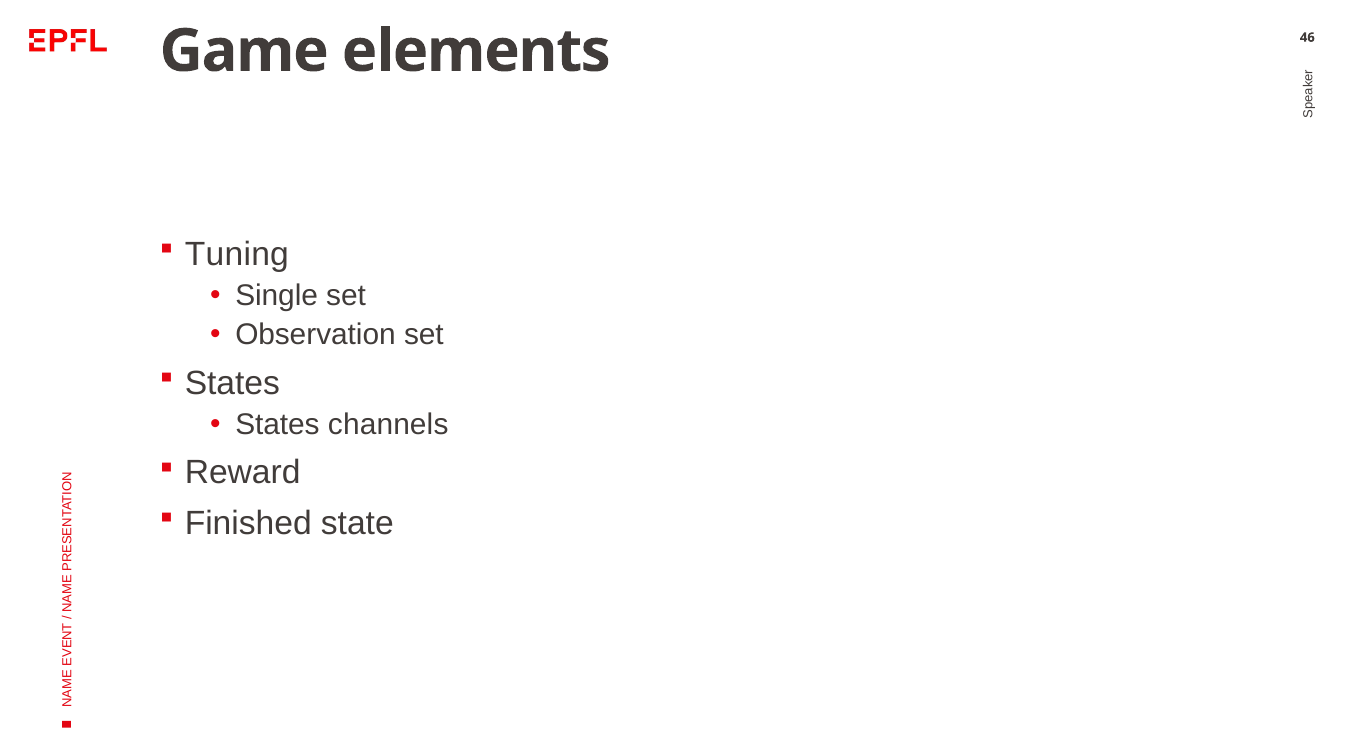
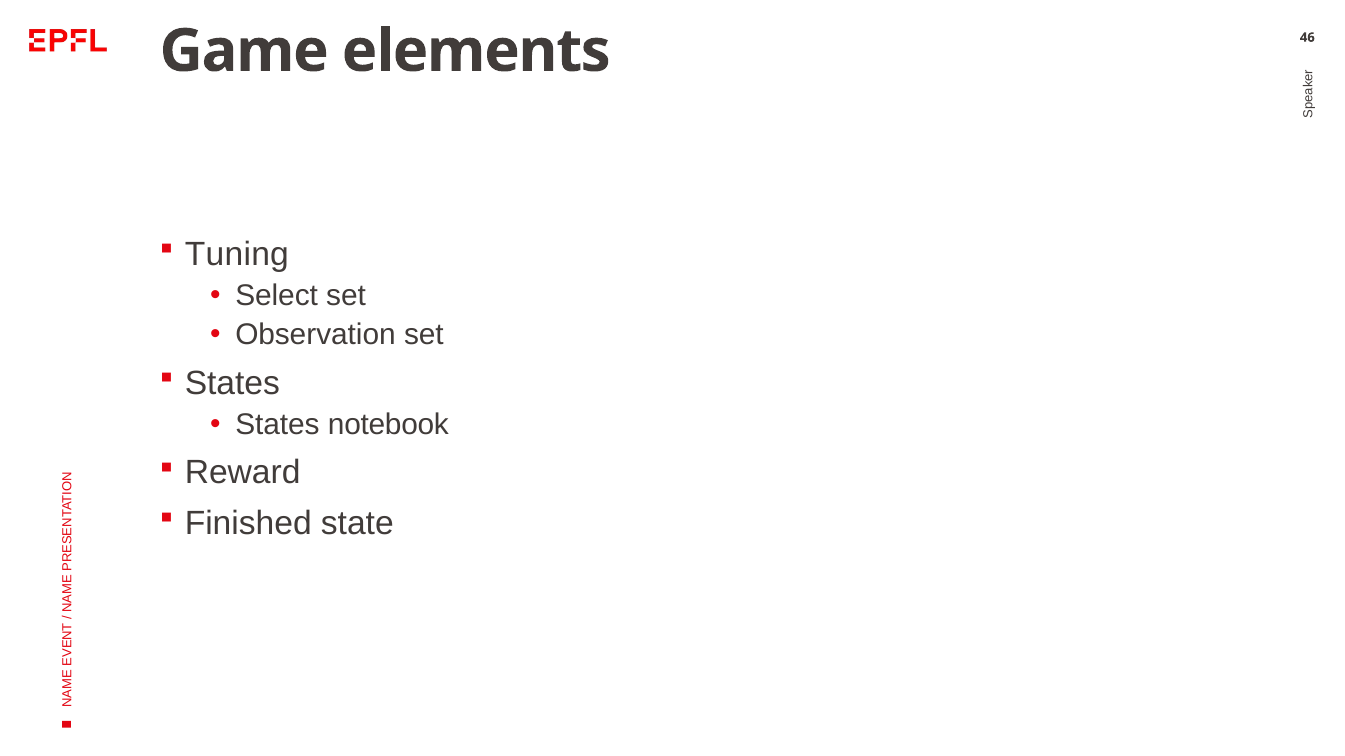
Single: Single -> Select (277, 296)
channels: channels -> notebook (388, 425)
